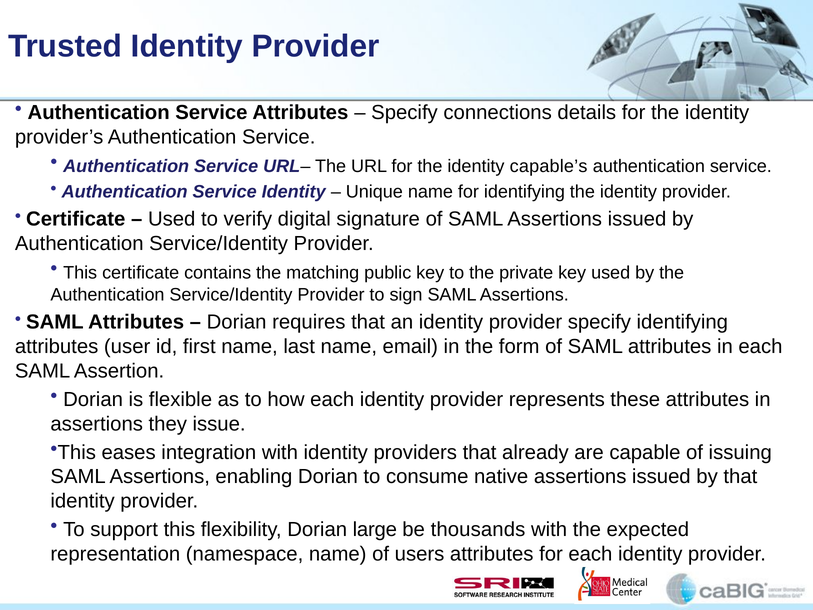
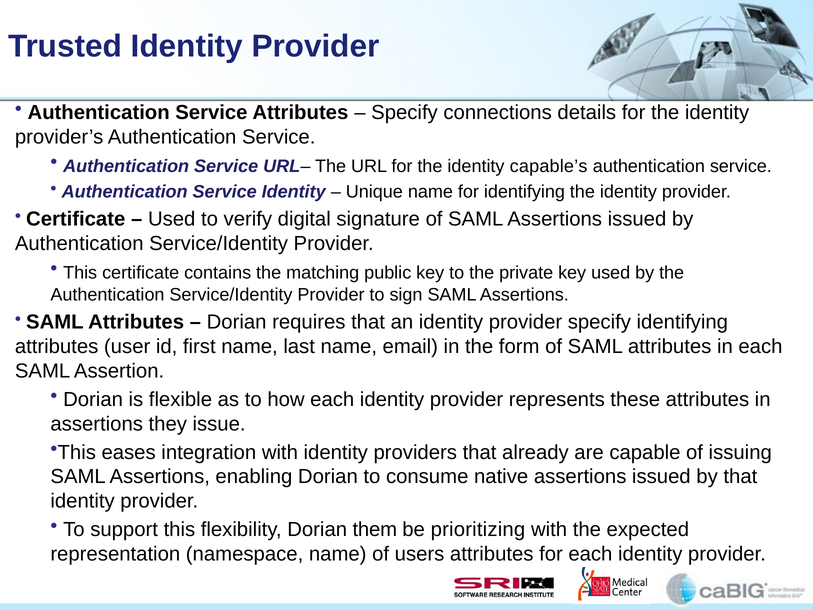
large: large -> them (375, 529)
thousands: thousands -> prioritizing (478, 529)
